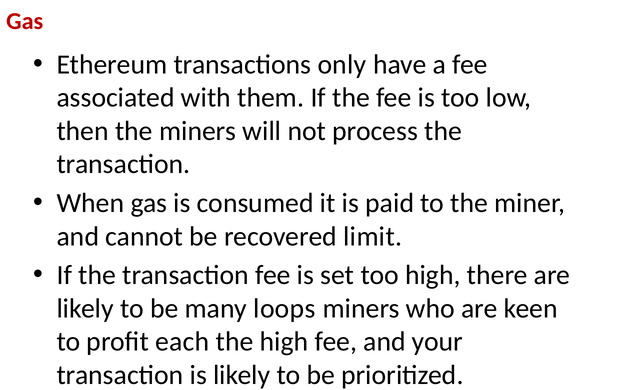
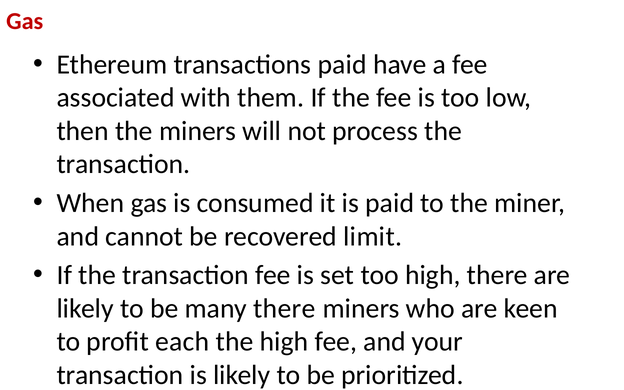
transactions only: only -> paid (342, 64)
many loops: loops -> there (285, 308)
